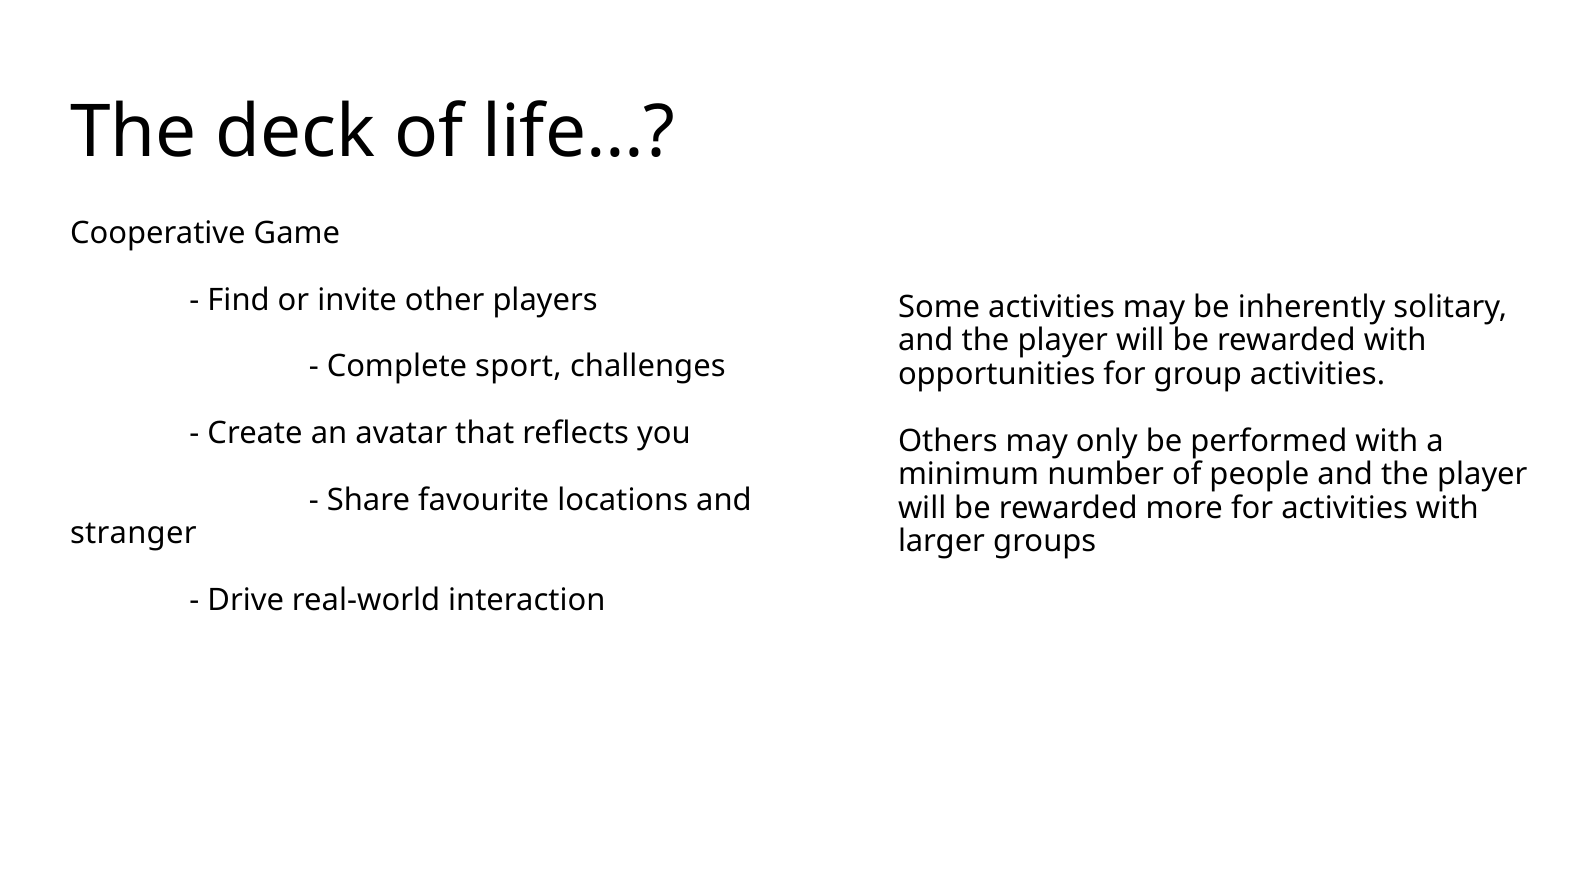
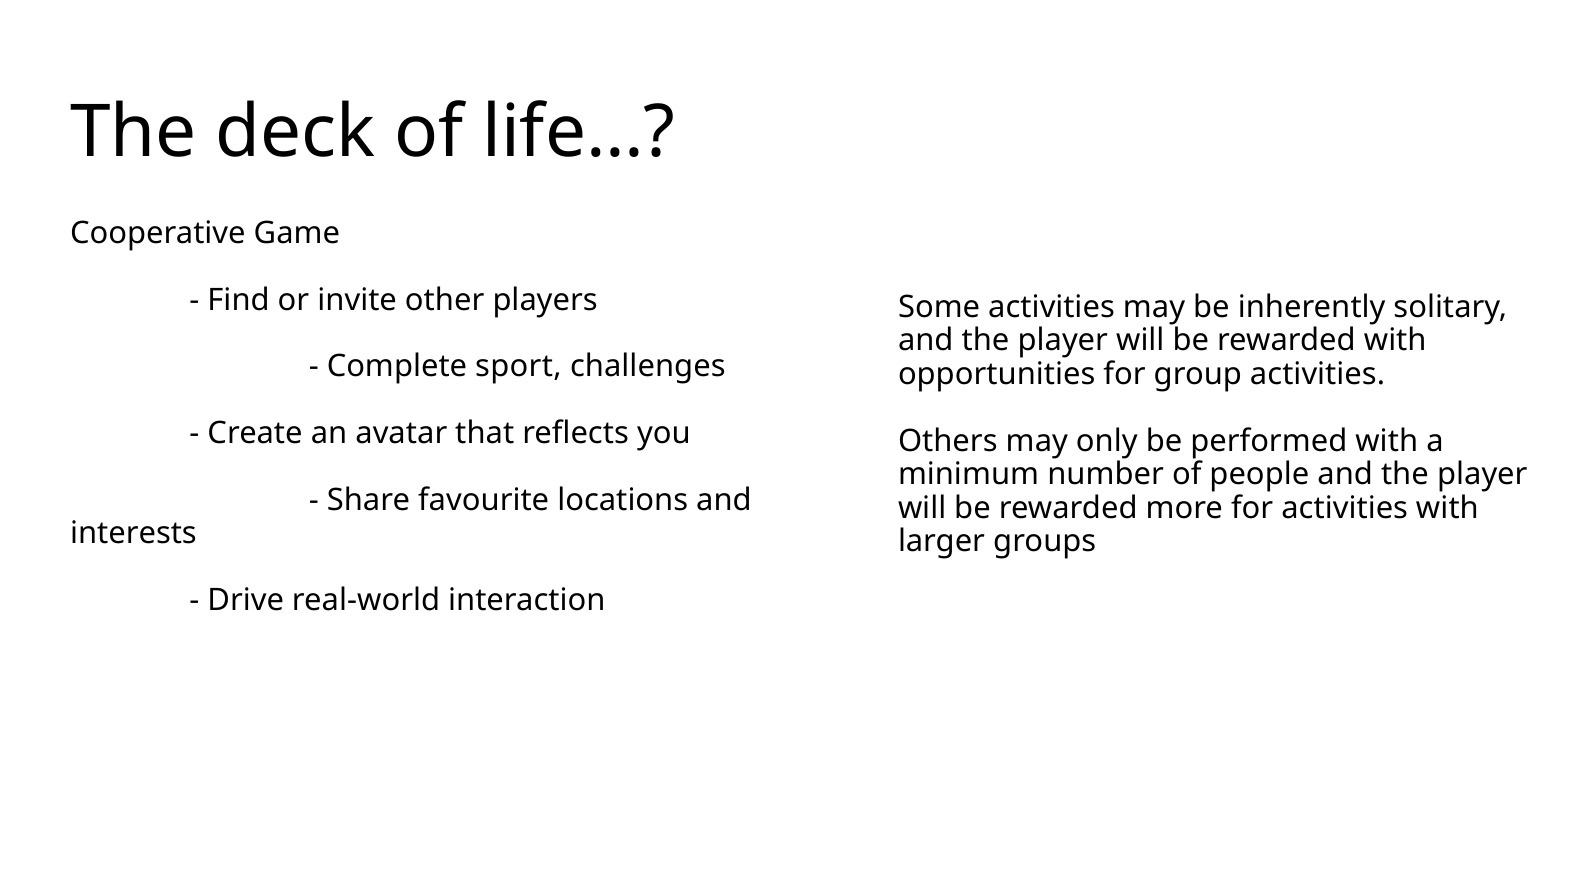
stranger: stranger -> interests (133, 534)
